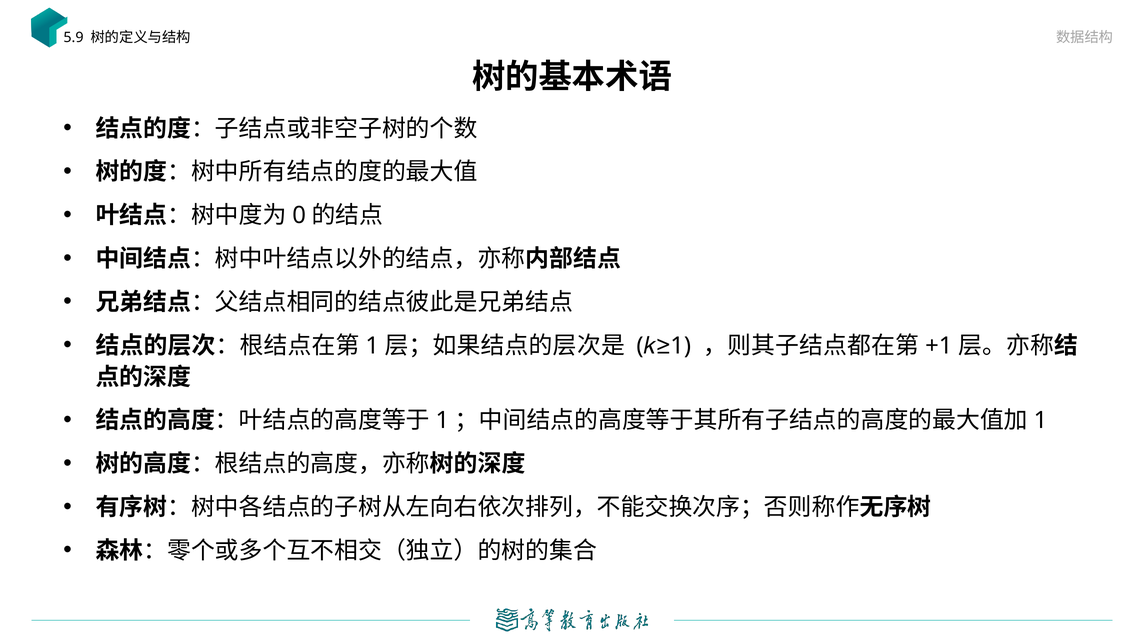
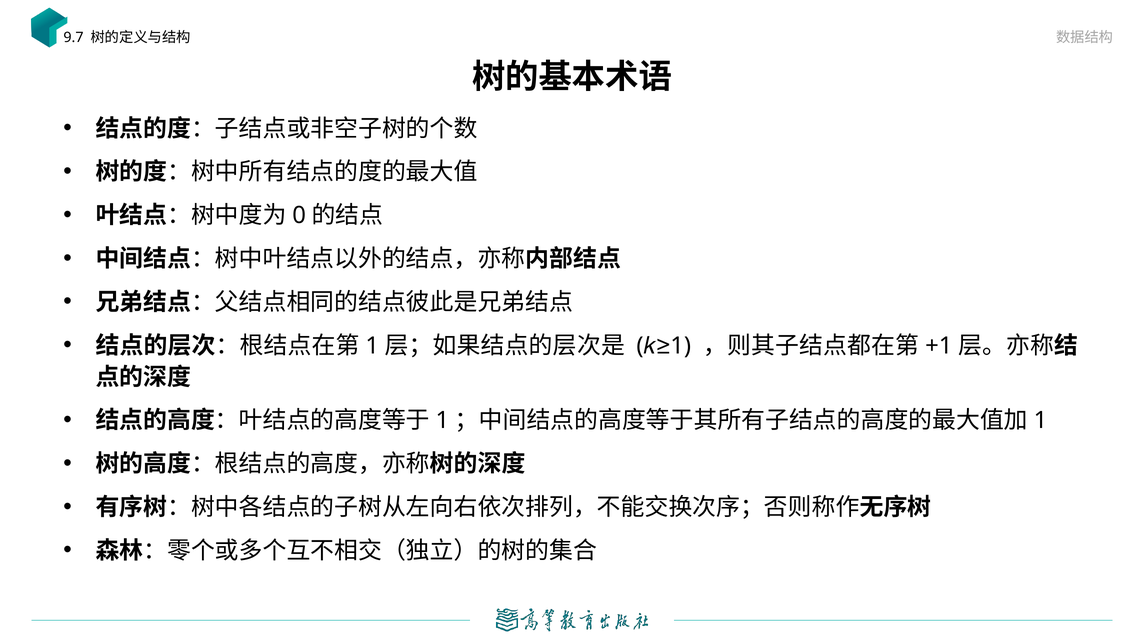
5.9: 5.9 -> 9.7 (73, 37)
